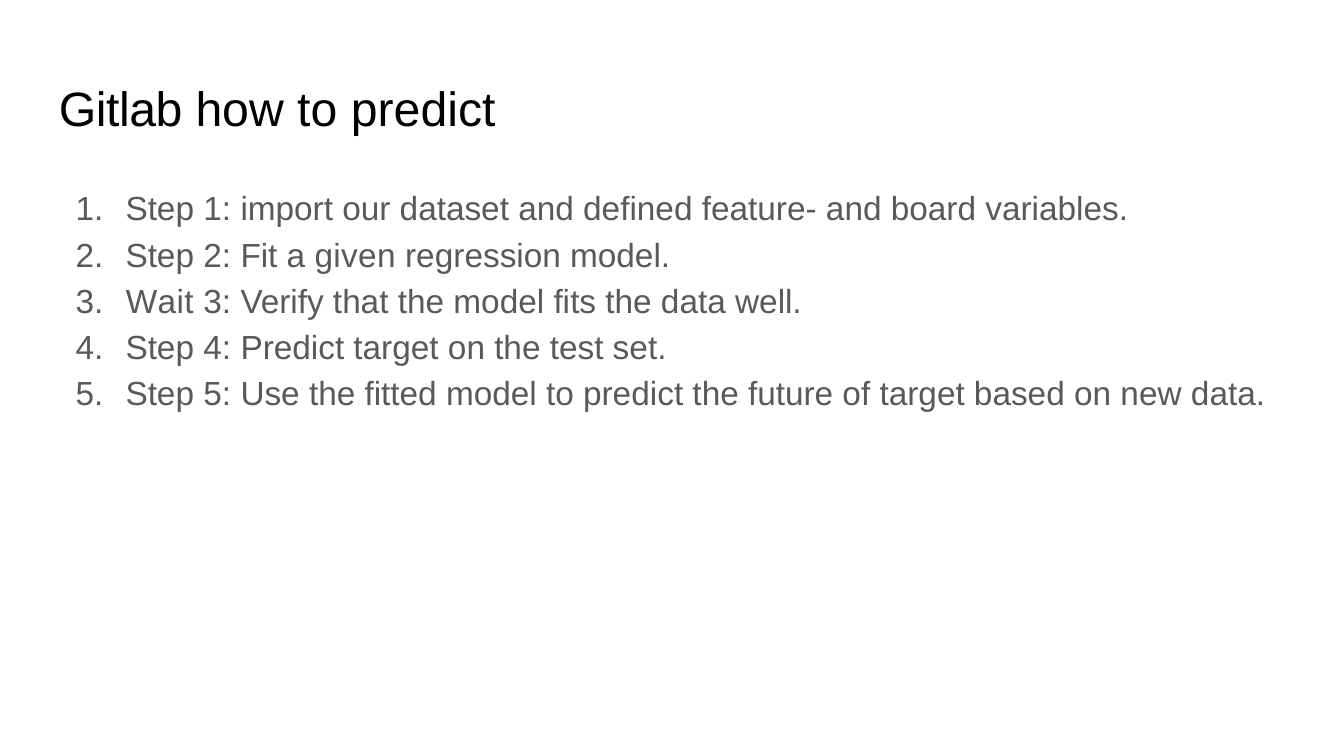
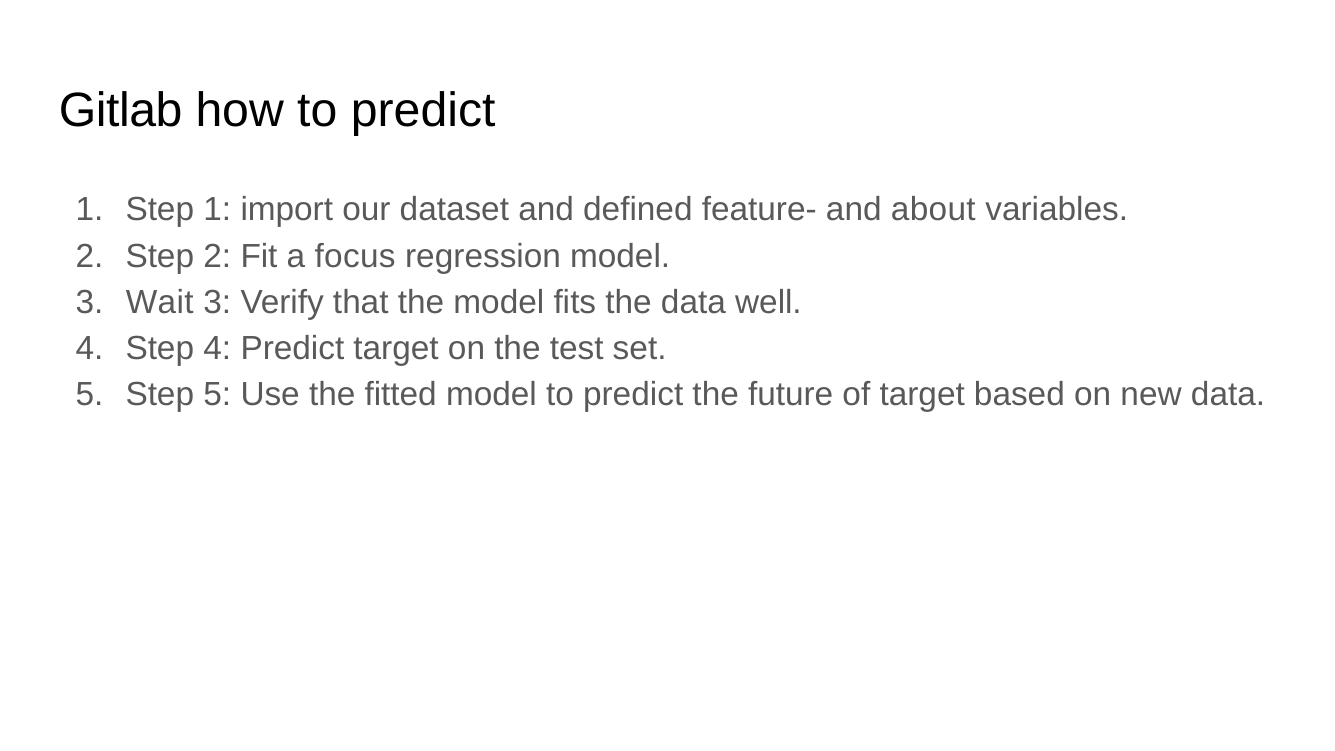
board: board -> about (933, 210)
given: given -> focus (355, 256)
